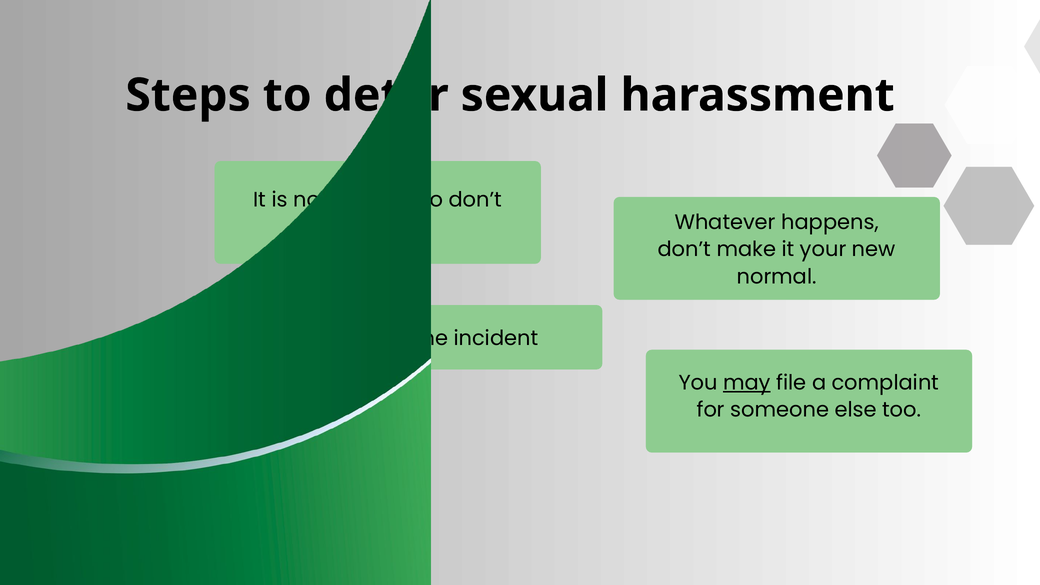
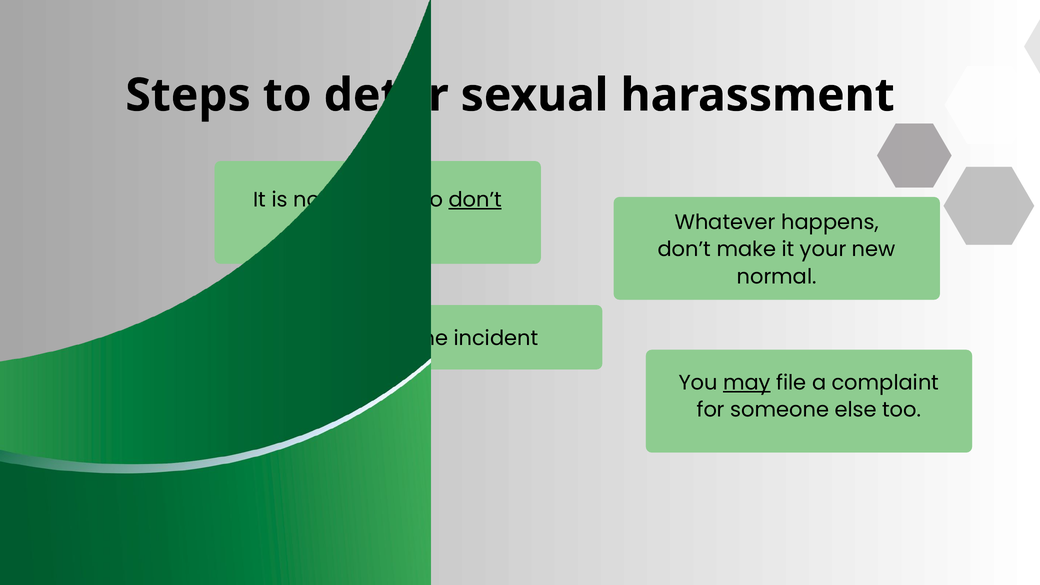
don’t underline: none -> present (475, 200)
